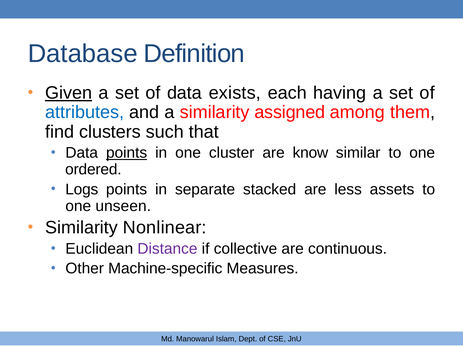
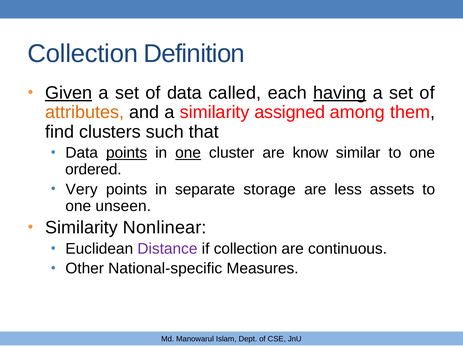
Database: Database -> Collection (83, 54)
exists: exists -> called (235, 93)
having underline: none -> present (340, 93)
attributes colour: blue -> orange (85, 112)
one underline: none -> present (188, 153)
Logs: Logs -> Very (82, 189)
stacked: stacked -> storage (270, 189)
if collective: collective -> collection (246, 249)
Machine-specific: Machine-specific -> National-specific (165, 269)
